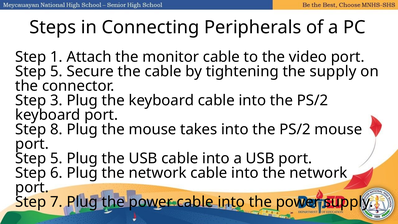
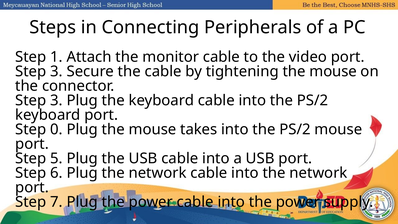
5: 5 -> 3 (56, 71)
tightening the supply: supply -> mouse (333, 71)
8: 8 -> 0 (56, 129)
